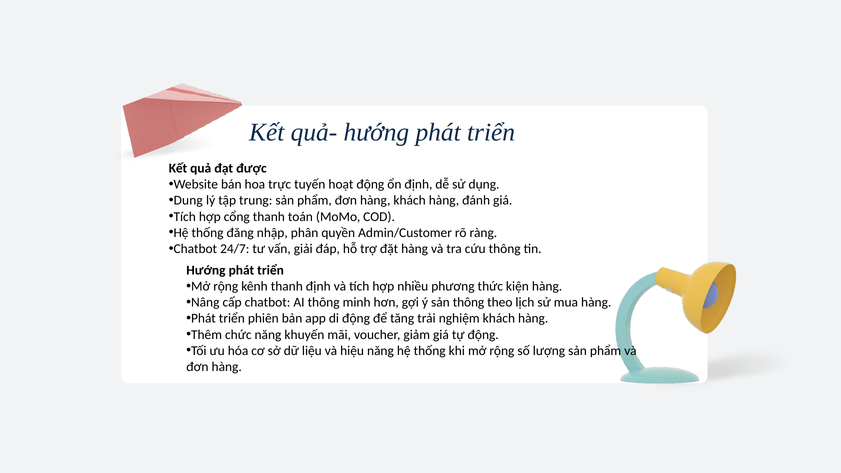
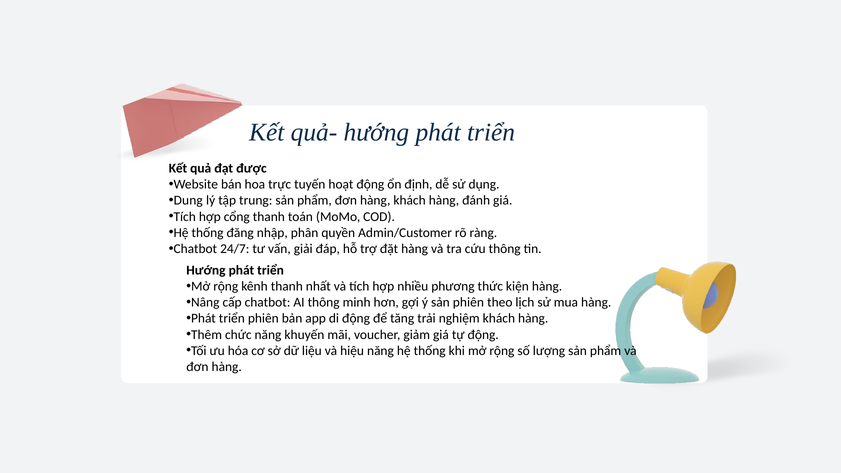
thanh định: định -> nhất (318, 286)
sản thông: thông -> phiên (468, 302)
